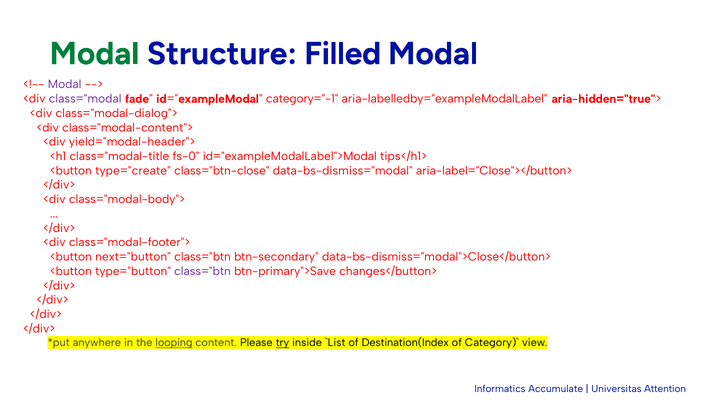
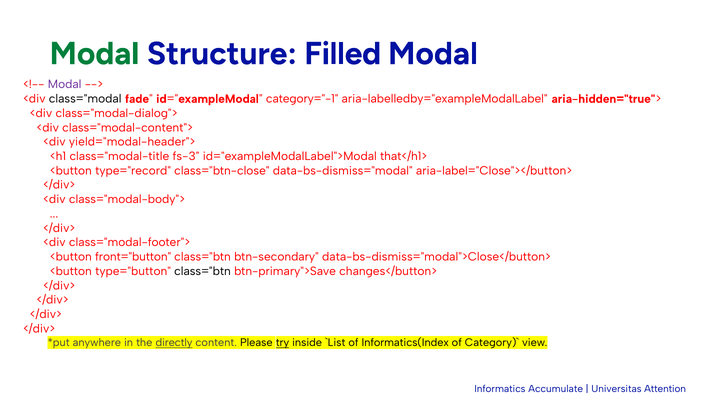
class="modal colour: purple -> black (85, 99)
fs-0: fs-0 -> fs-3 (186, 156)
tips</h1>: tips</h1> -> that</h1> (404, 156)
type="create: type="create -> type="record (133, 171)
next="button: next="button -> front="button (133, 257)
class="btn colour: purple -> black (203, 271)
looping: looping -> directly (174, 343)
Destination(Index: Destination(Index -> Informatics(Index (405, 343)
